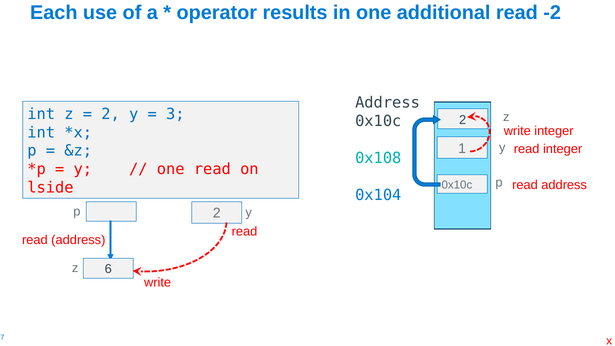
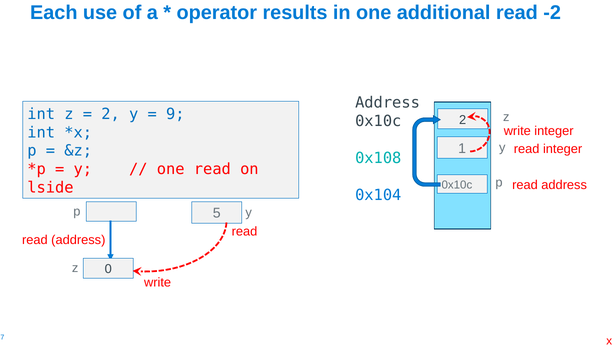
3: 3 -> 9 (175, 114)
p 2: 2 -> 5 (217, 213)
6: 6 -> 0 (108, 269)
